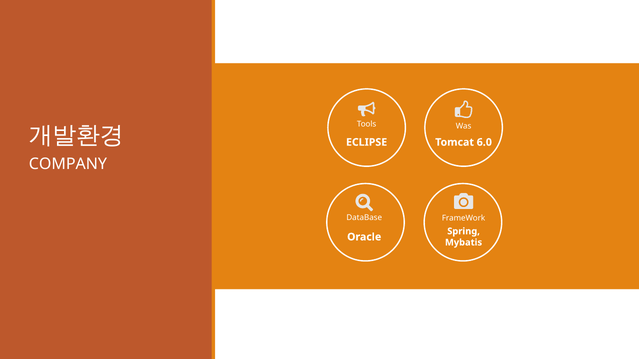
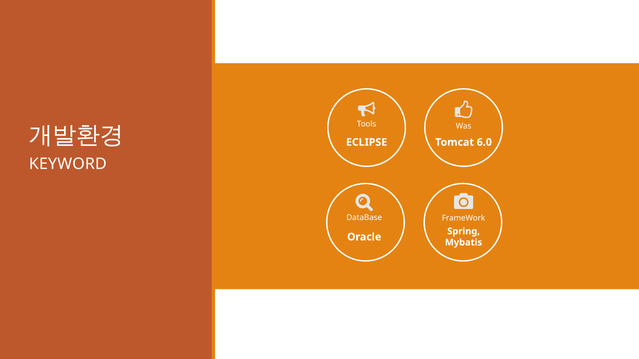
COMPANY: COMPANY -> KEYWORD (68, 164)
